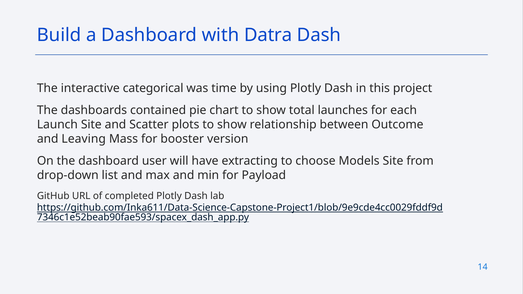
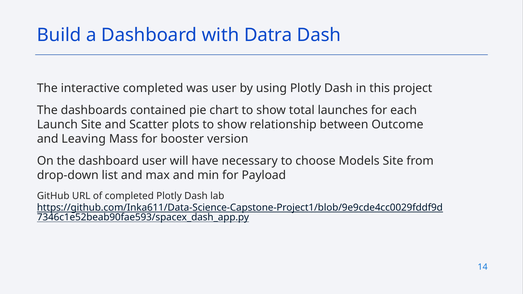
interactive categorical: categorical -> completed (153, 88)
was time: time -> user (224, 88)
extracting: extracting -> necessary (250, 161)
